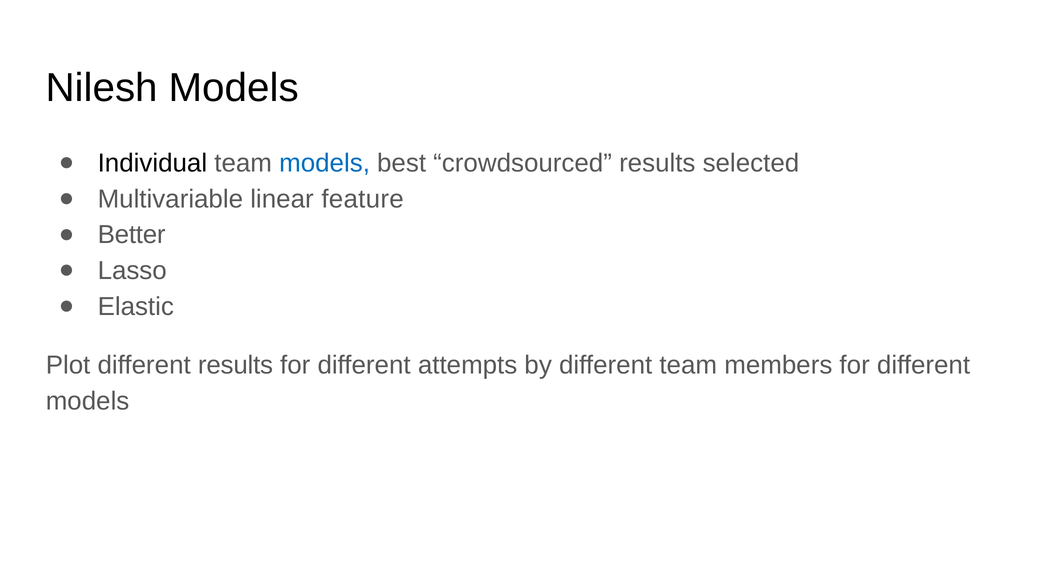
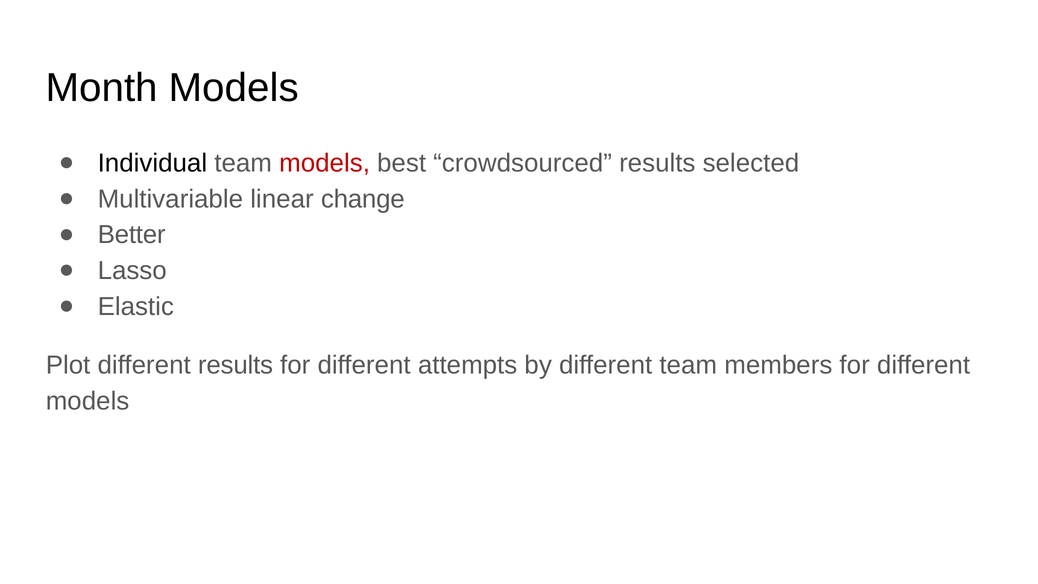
Nilesh: Nilesh -> Month (102, 88)
models colour: blue -> red (325, 163)
feature: feature -> change (363, 199)
